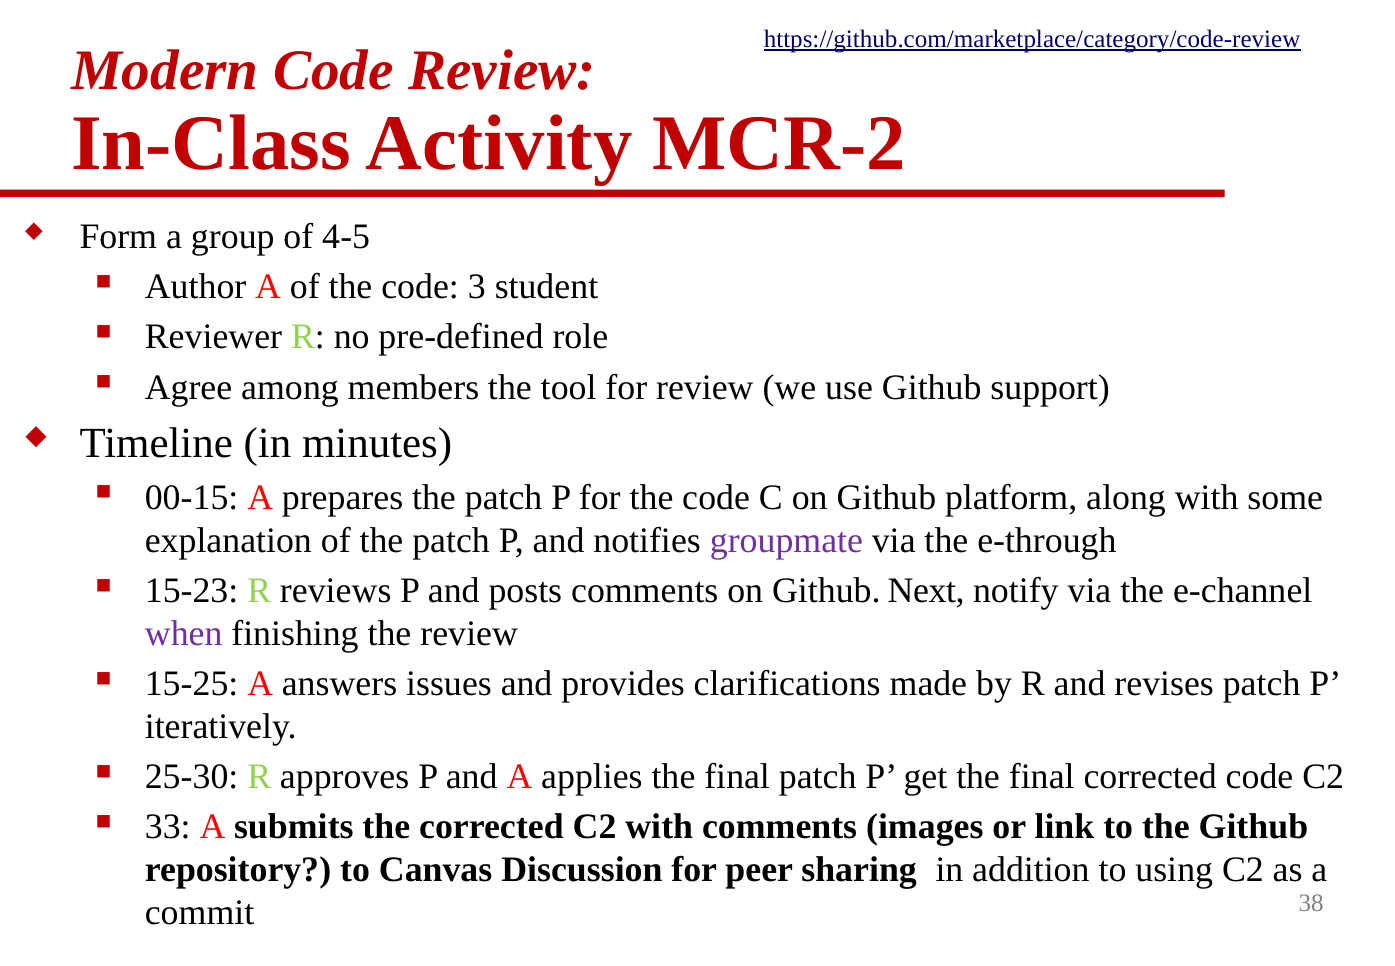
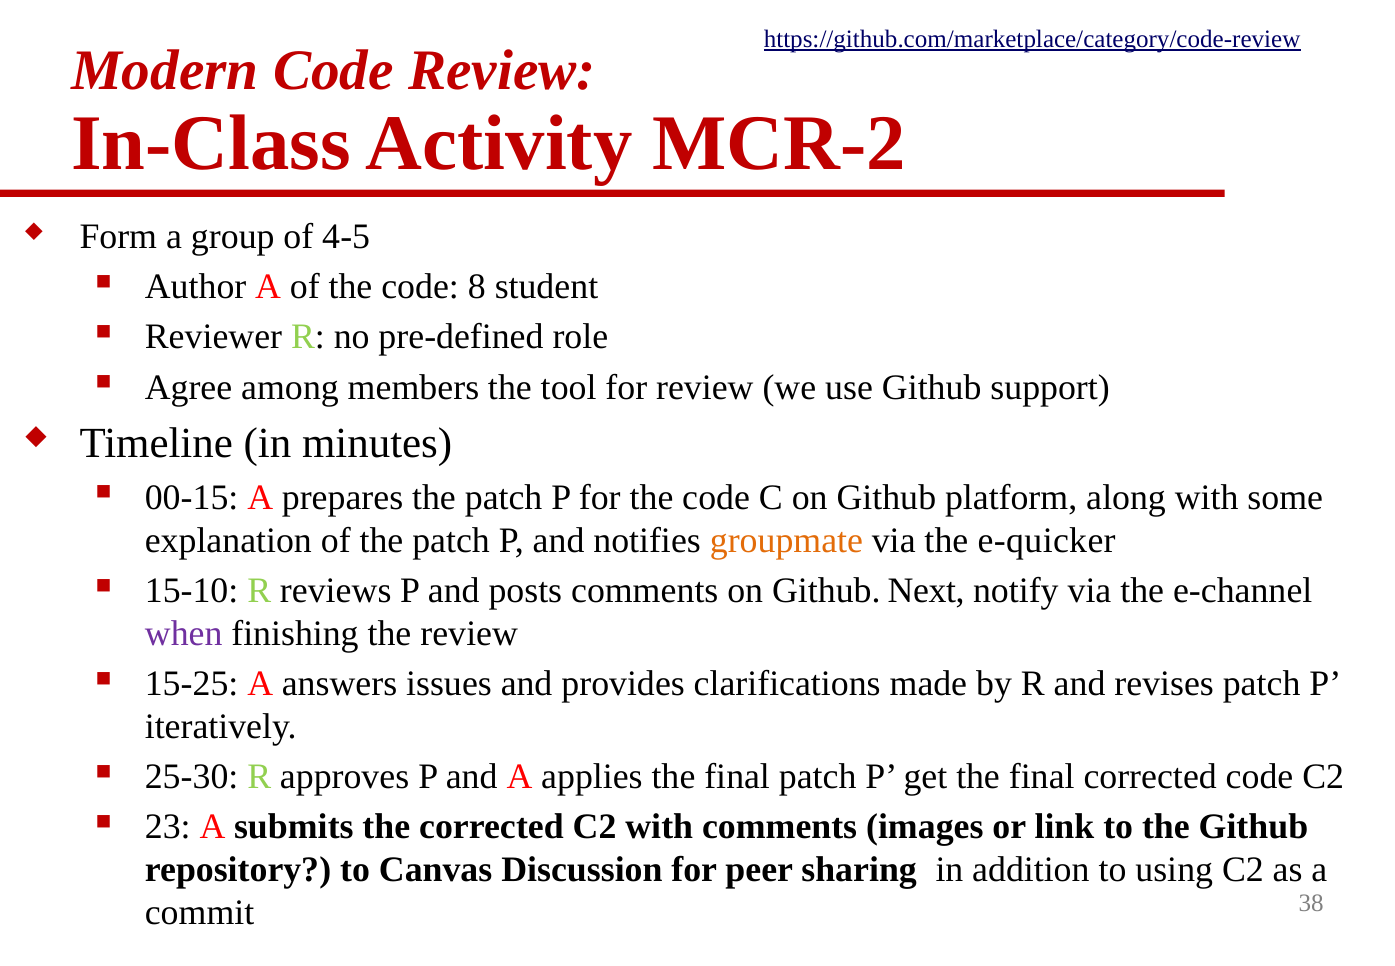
3: 3 -> 8 (477, 287)
groupmate colour: purple -> orange (786, 540)
e-through: e-through -> e-quicker (1047, 540)
15-23: 15-23 -> 15-10 (192, 591)
33: 33 -> 23 (168, 827)
